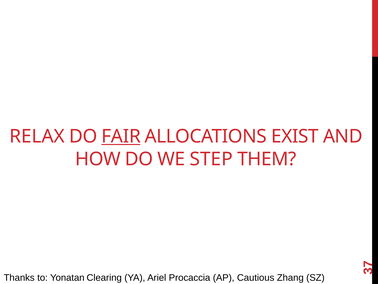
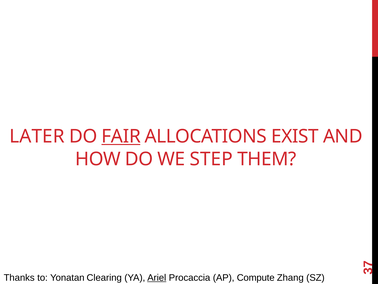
RELAX: RELAX -> LATER (37, 136)
Ariel underline: none -> present (157, 277)
Cautious: Cautious -> Compute (256, 277)
